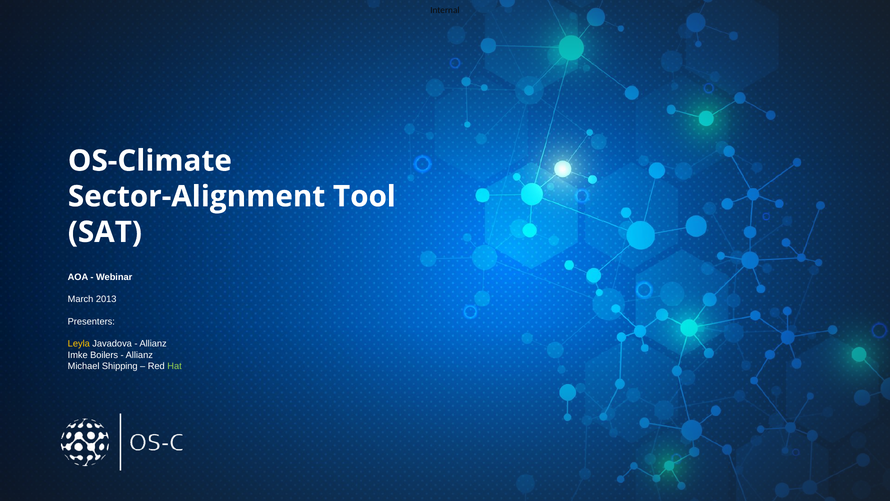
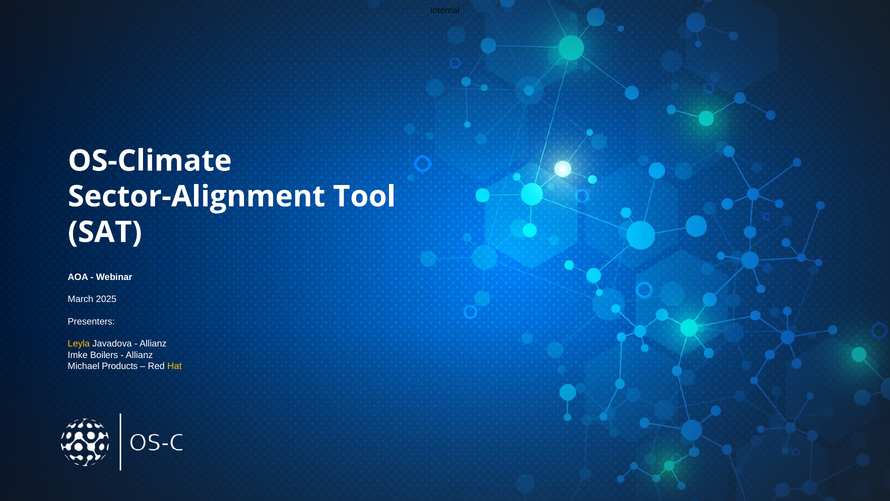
2013: 2013 -> 2025 (106, 299)
Shipping: Shipping -> Products (120, 366)
Hat colour: light green -> yellow (175, 366)
